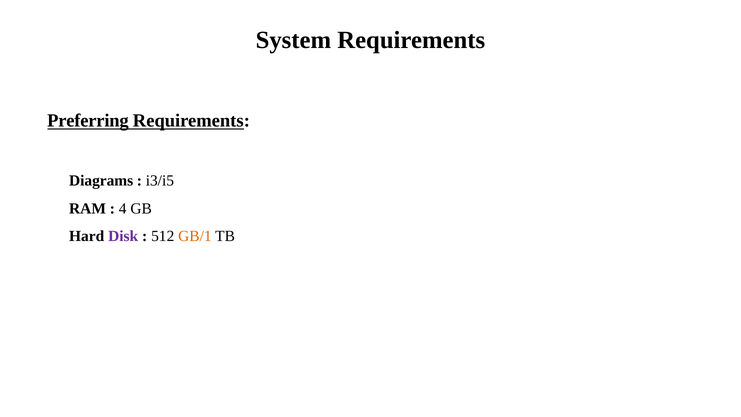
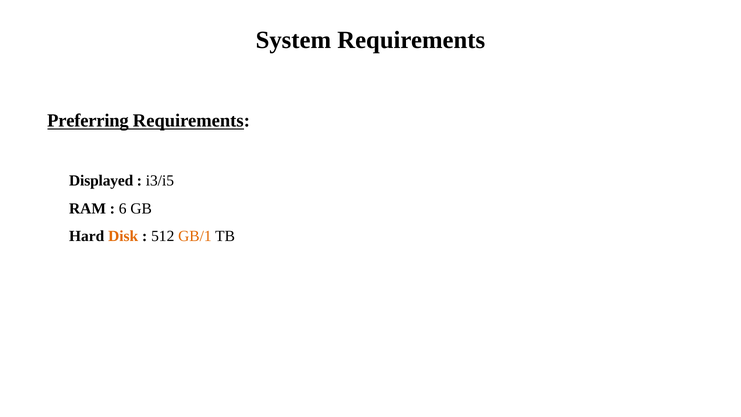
Diagrams: Diagrams -> Displayed (101, 181)
4: 4 -> 6 (123, 208)
Disk colour: purple -> orange (123, 236)
